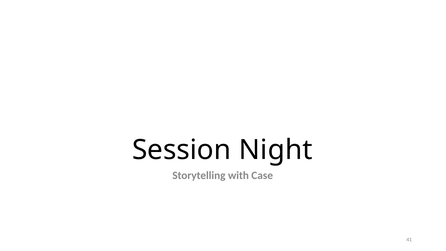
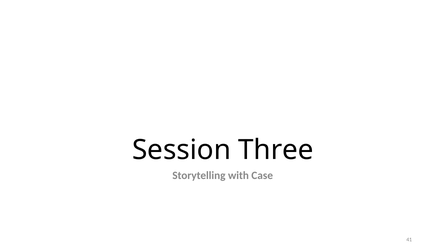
Night: Night -> Three (276, 150)
